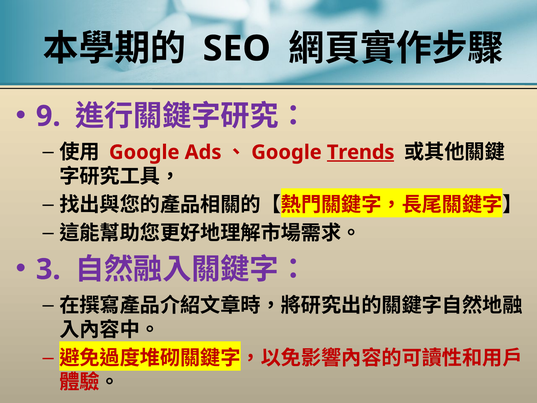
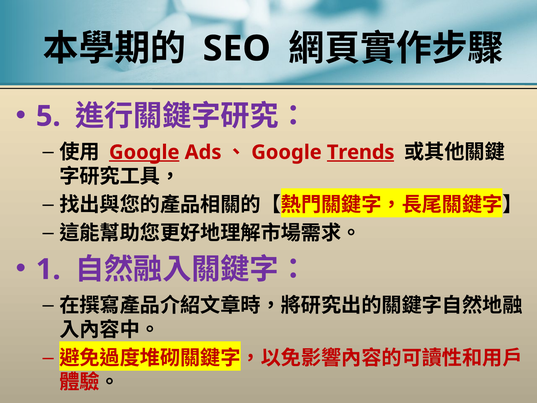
9: 9 -> 5 (48, 116)
Google underline: none -> present (144, 152)
3: 3 -> 1 (48, 269)
